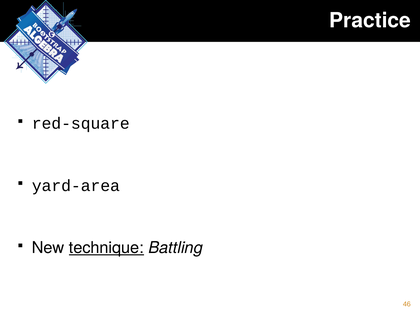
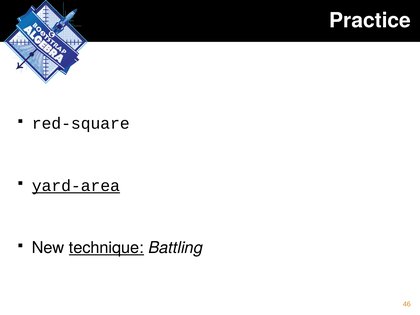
yard-area underline: none -> present (76, 186)
